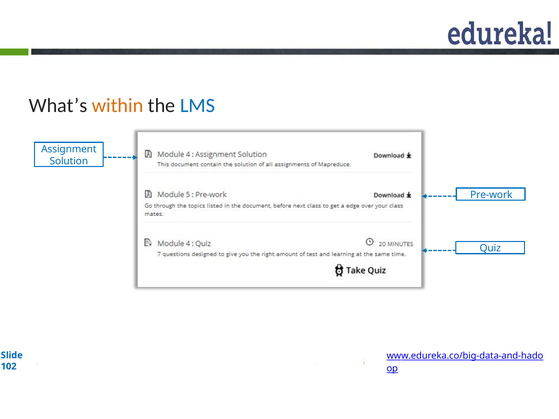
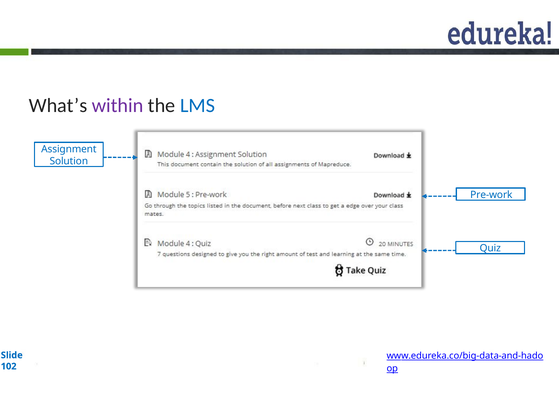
within colour: orange -> purple (118, 106)
